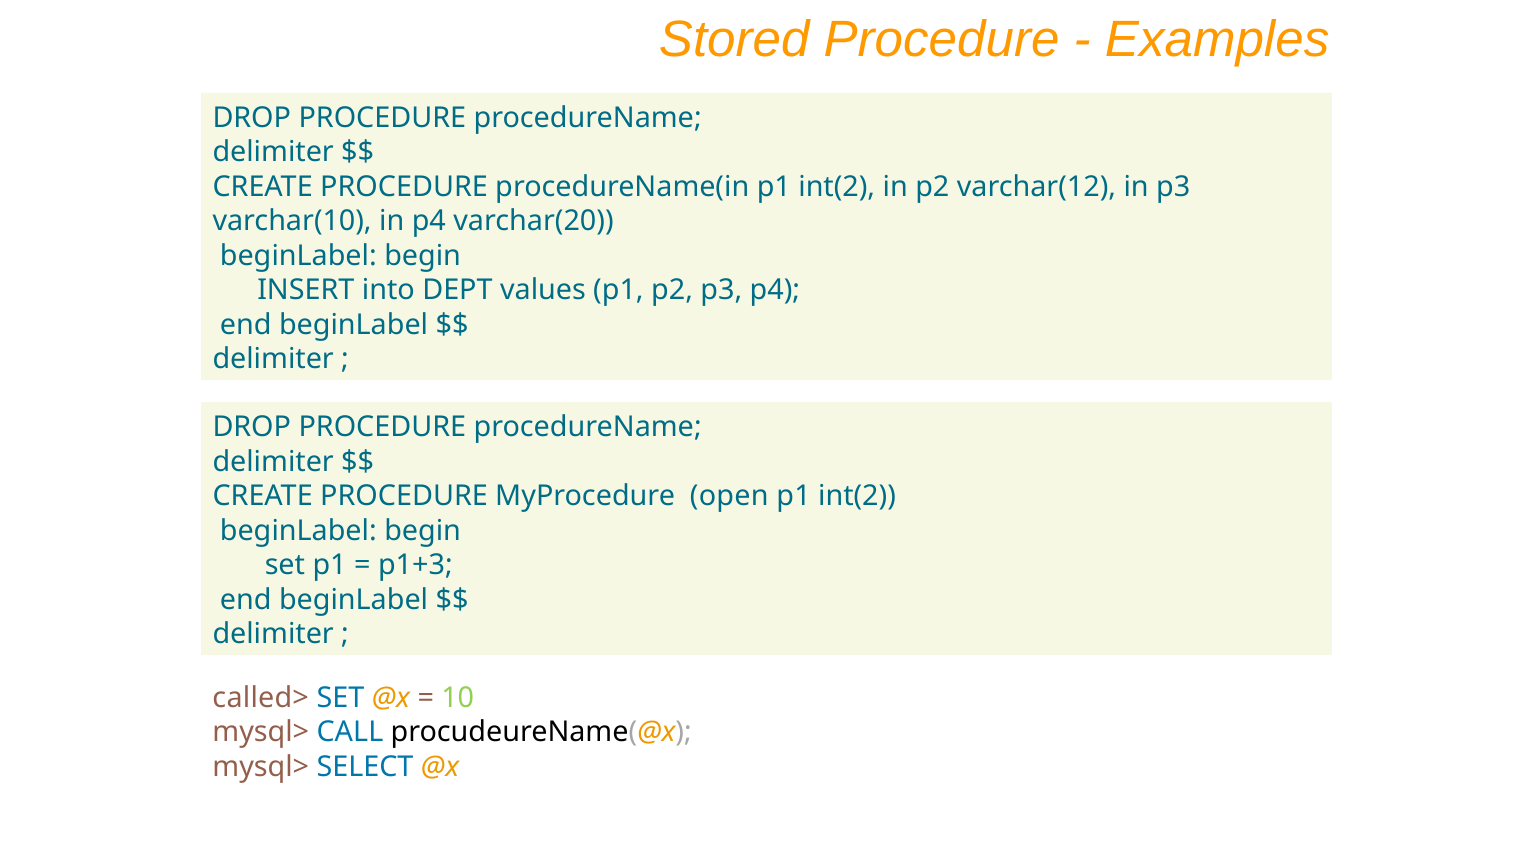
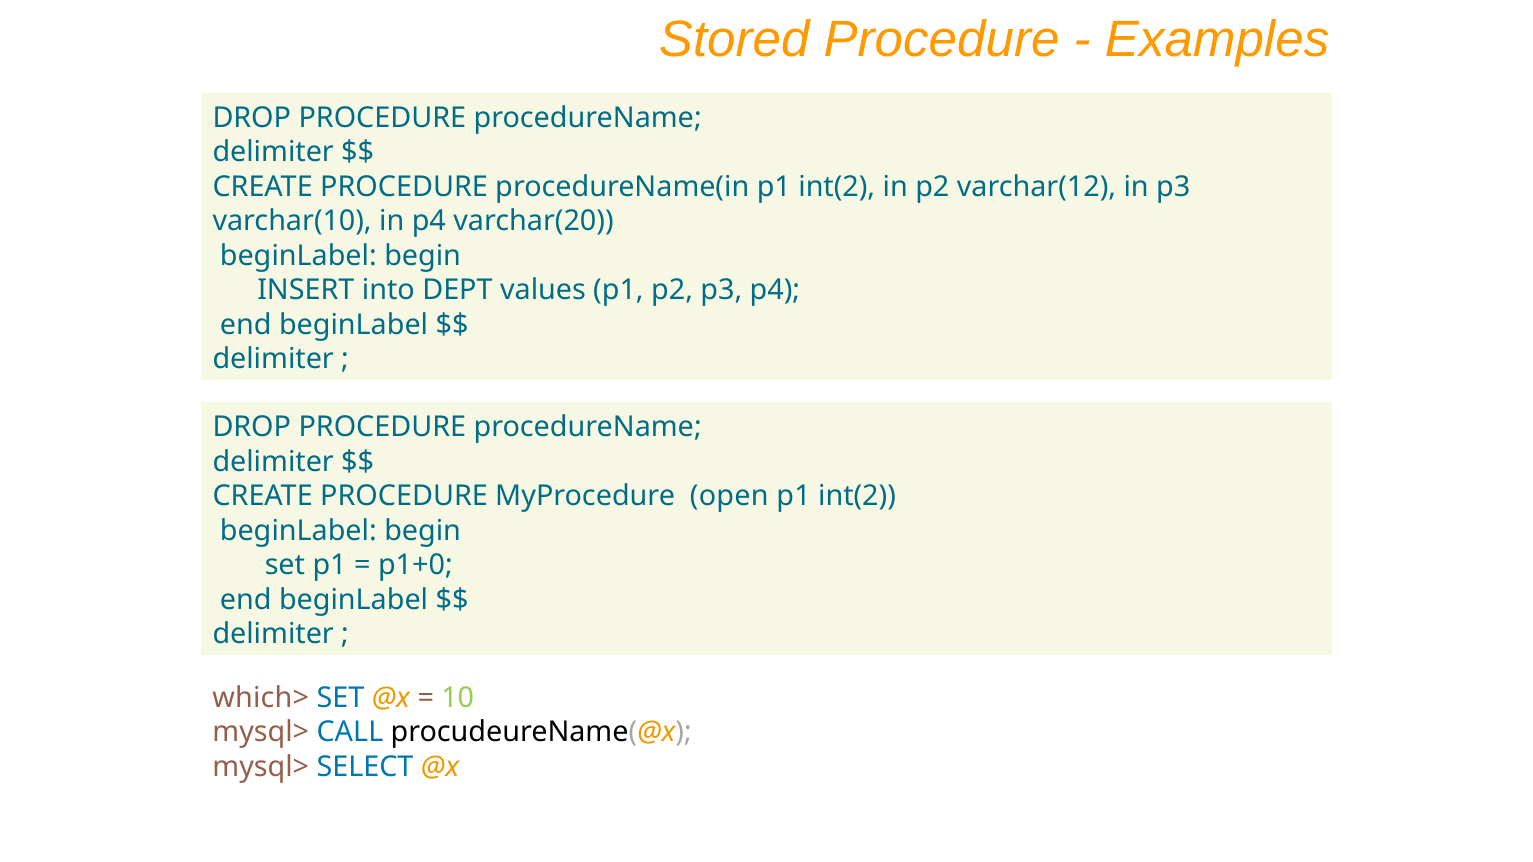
p1+3: p1+3 -> p1+0 (415, 565)
called>: called> -> which> (261, 698)
